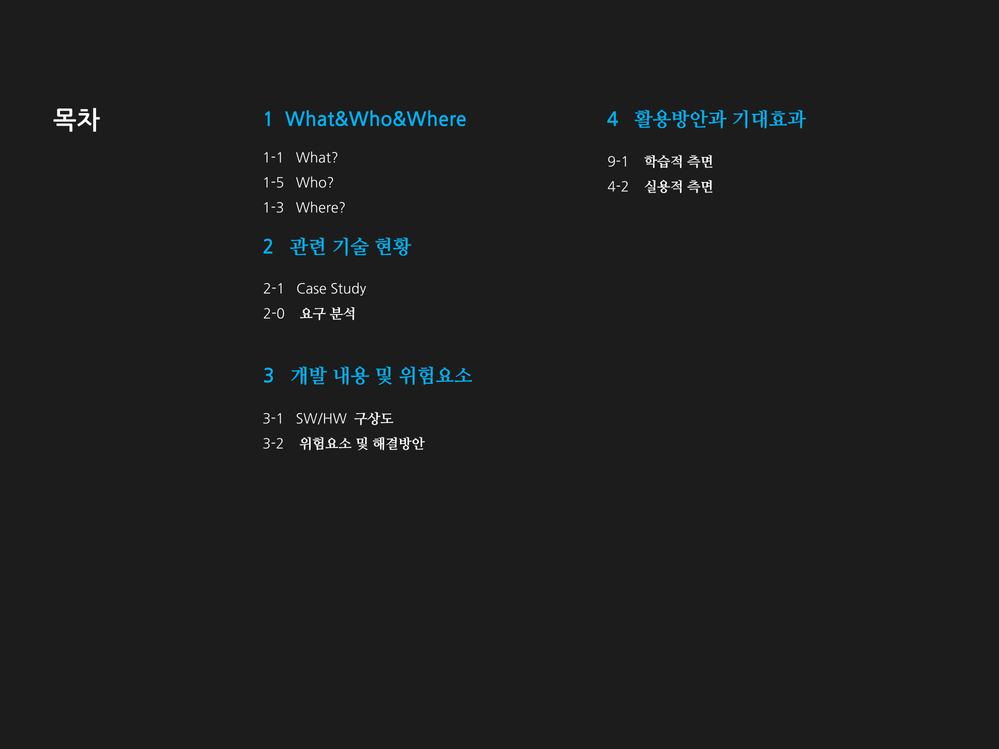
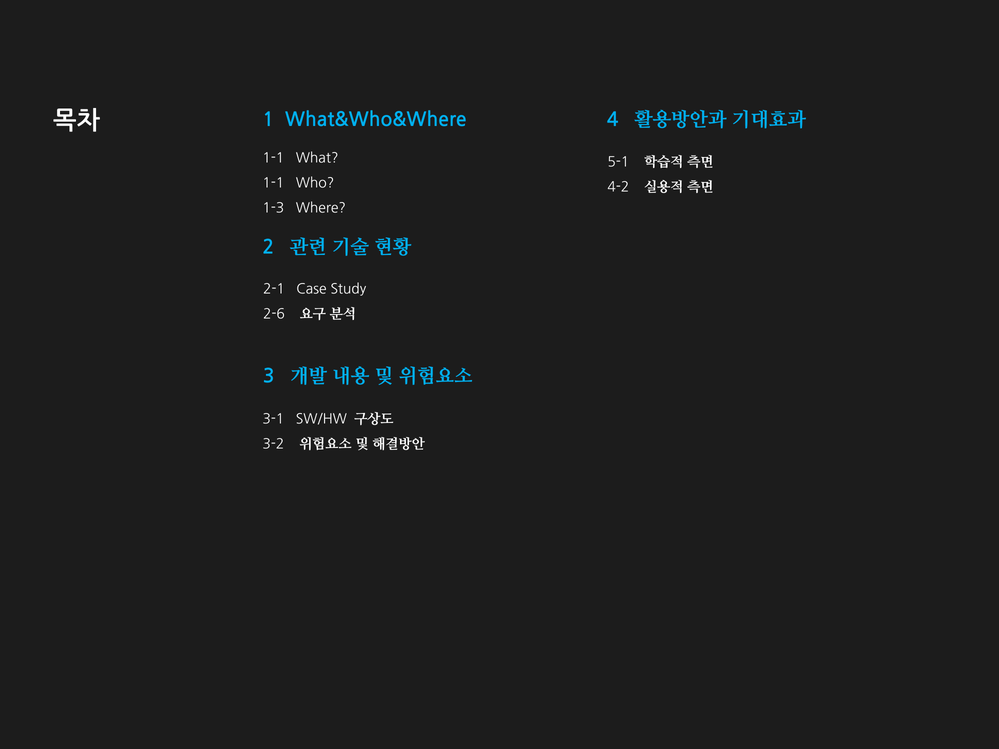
9-1: 9-1 -> 5-1 (618, 162)
1-5: 1-5 -> 1-1 (273, 183)
2-0: 2-0 -> 2-6 (274, 314)
